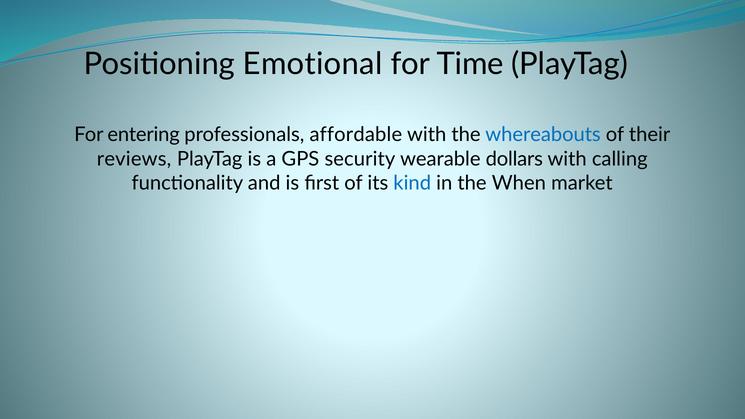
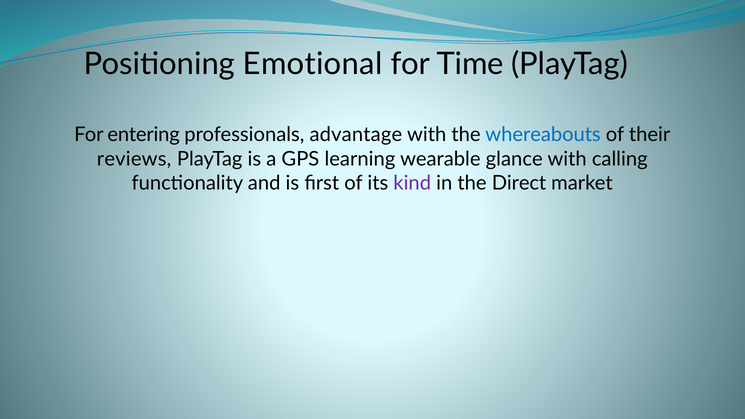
affordable: affordable -> advantage (356, 135)
security: security -> learning (360, 159)
dollars: dollars -> glance (514, 159)
kind colour: blue -> purple (412, 183)
When: When -> Direct (519, 183)
